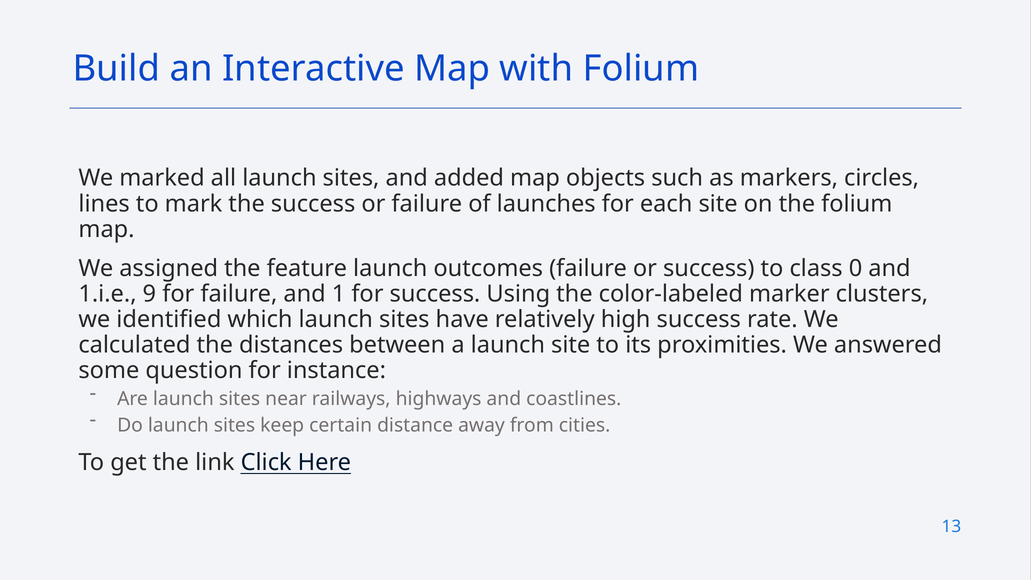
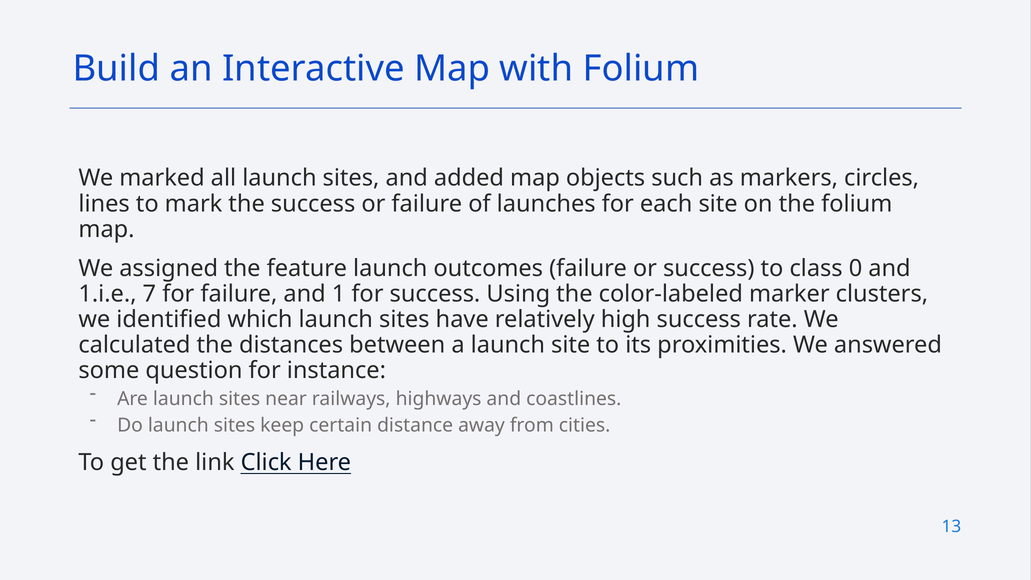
9: 9 -> 7 (149, 294)
